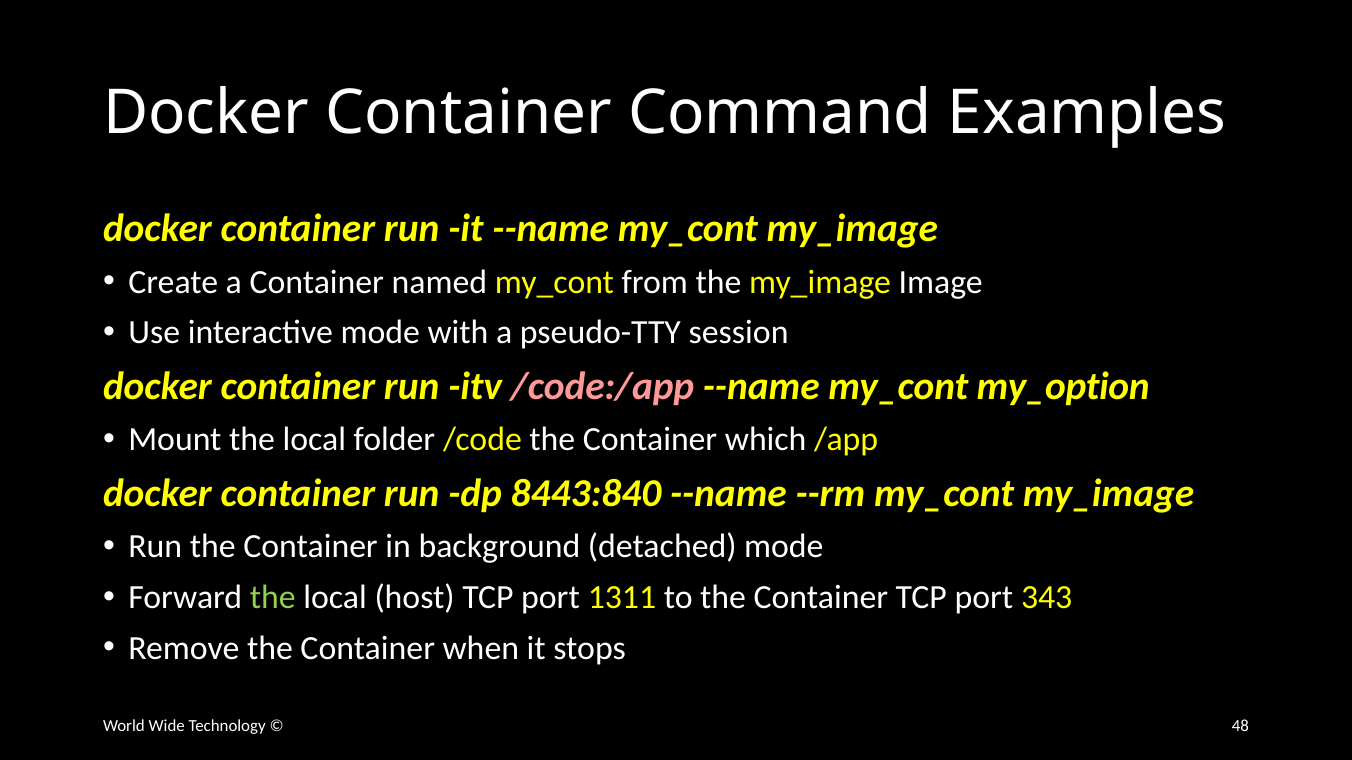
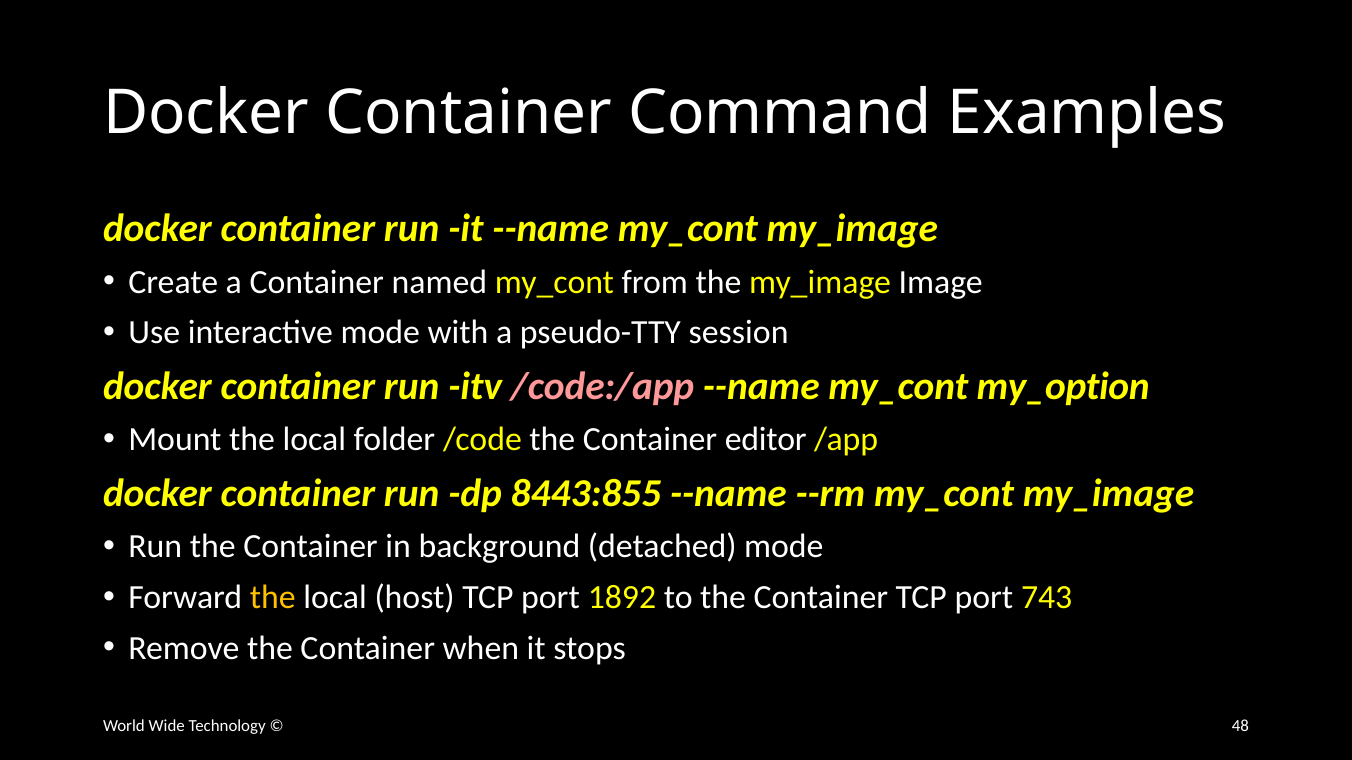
which: which -> editor (766, 440)
8443:840: 8443:840 -> 8443:855 (586, 493)
the colour: light green -> yellow (273, 598)
1311: 1311 -> 1892 (622, 598)
343: 343 -> 743 (1047, 598)
